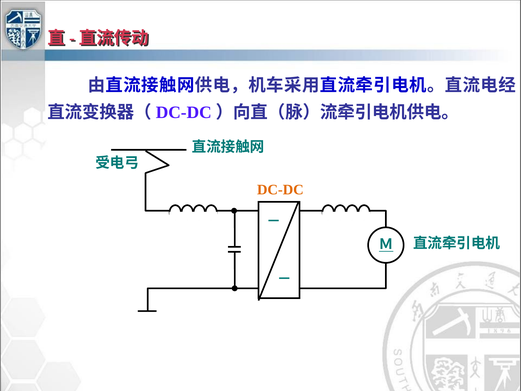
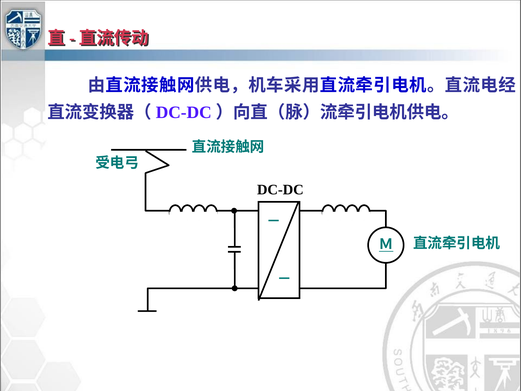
DC-DC colour: orange -> black (280, 190)
